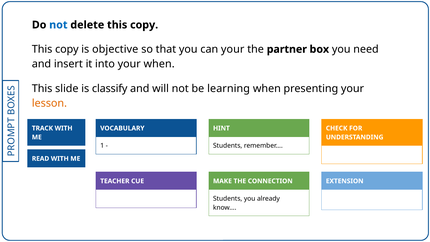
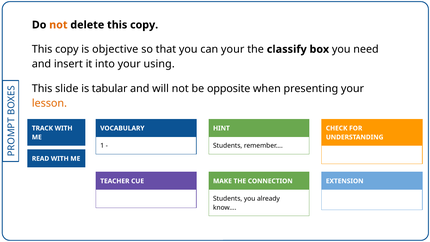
not colour: blue -> orange (58, 25)
partner: partner -> classify (287, 49)
your when: when -> using (159, 64)
classify: classify -> tabular (110, 88)
learning: learning -> opposite (229, 88)
